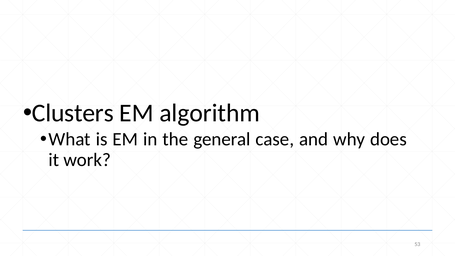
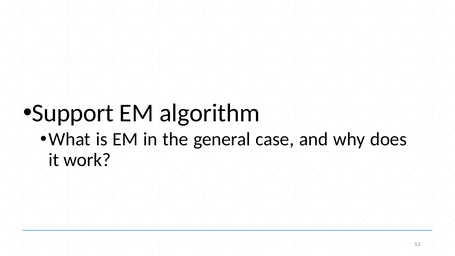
Clusters: Clusters -> Support (73, 113)
